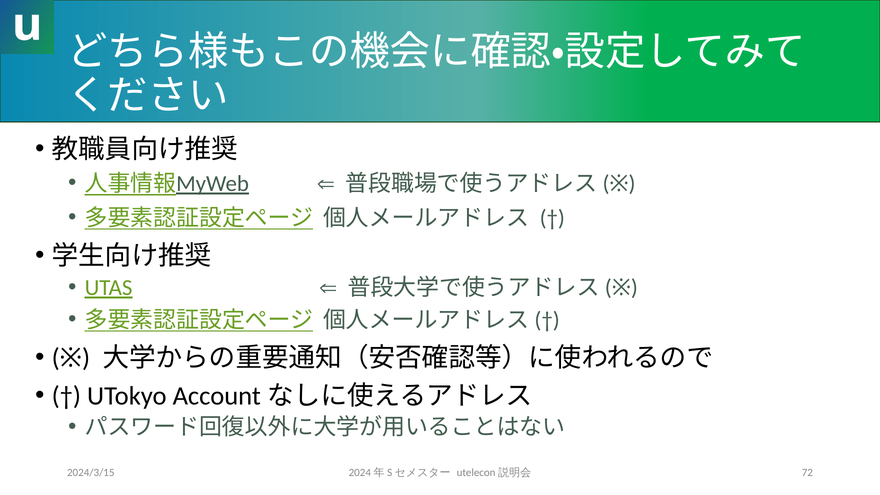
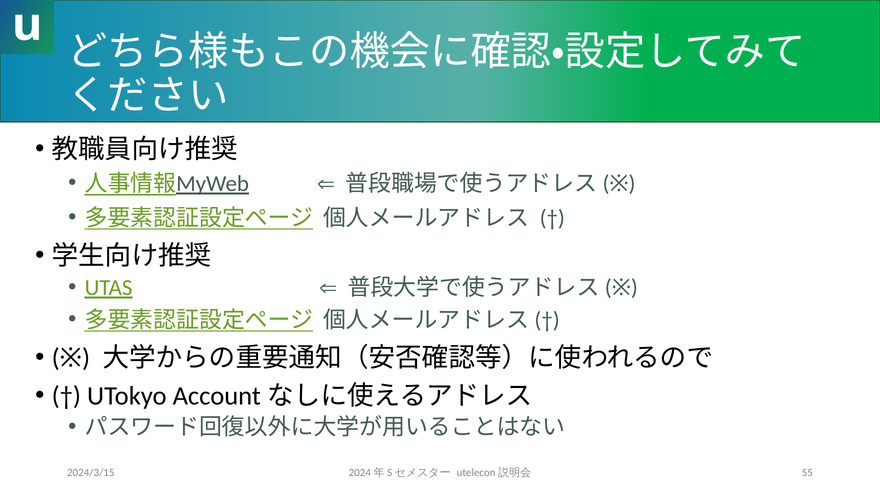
72: 72 -> 55 (807, 473)
